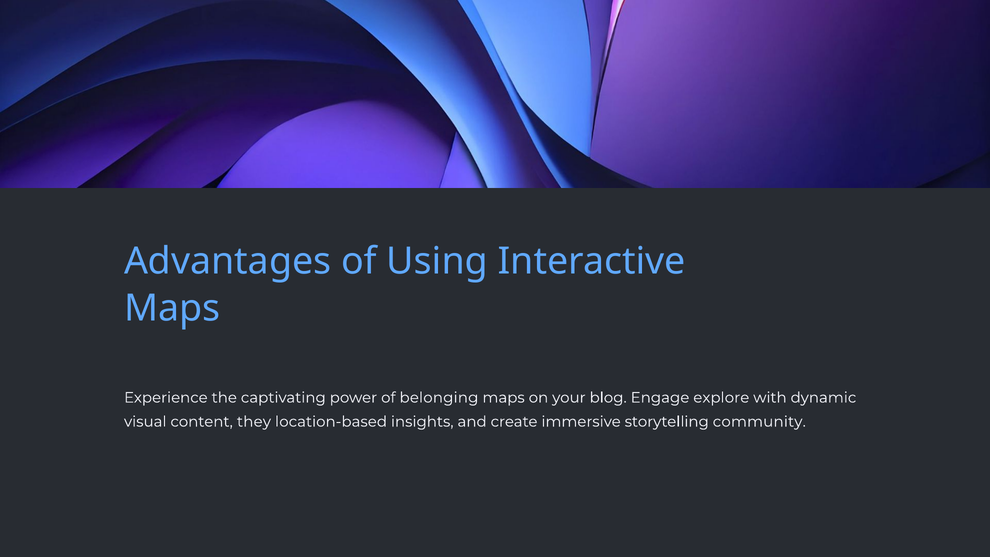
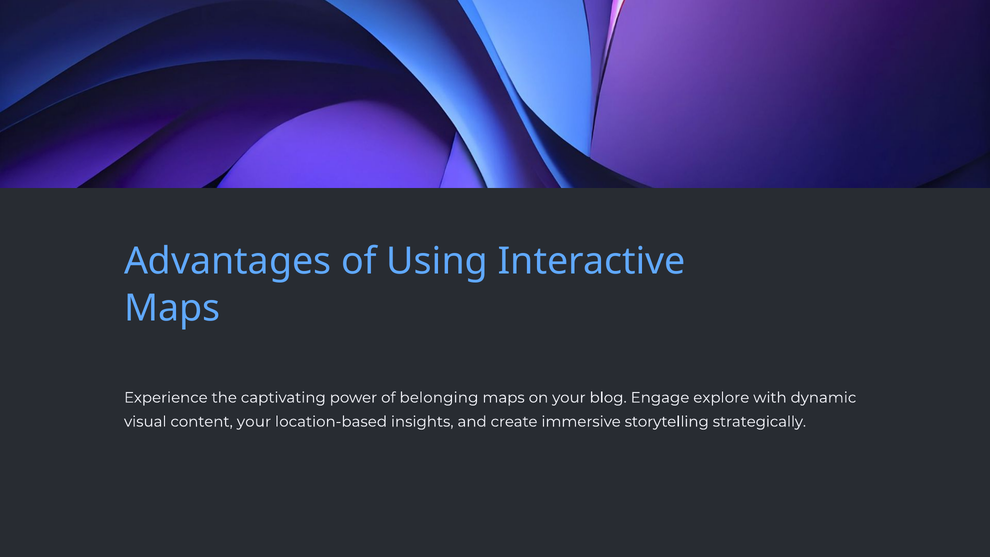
content they: they -> your (254, 422)
community: community -> strategically (759, 422)
